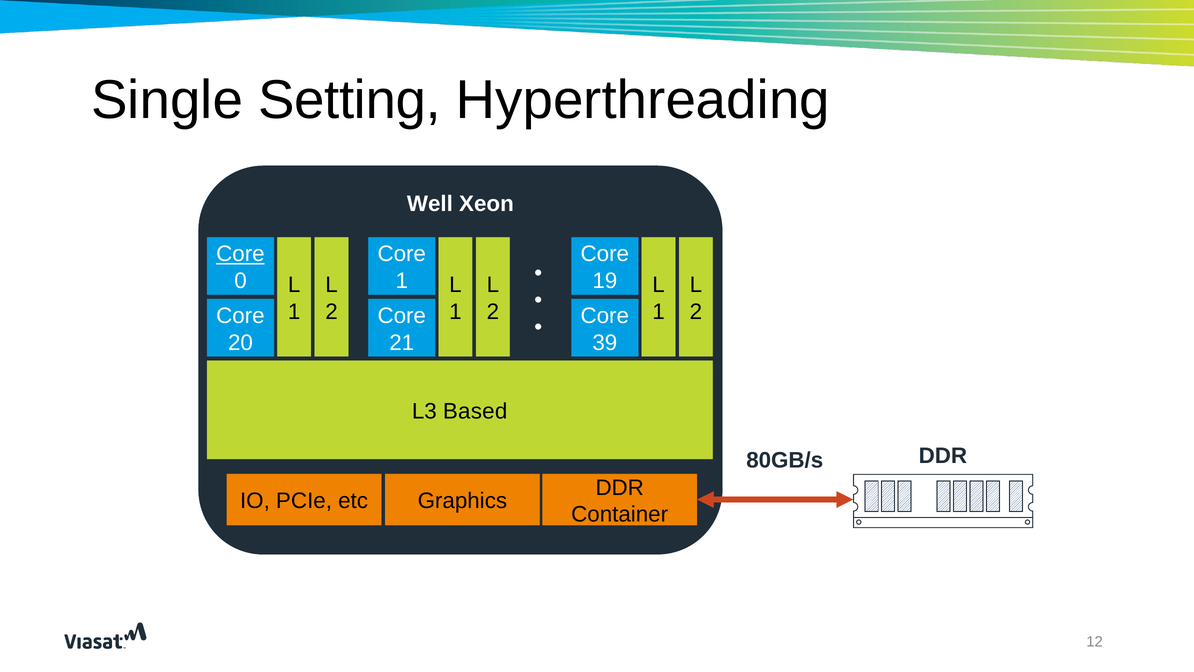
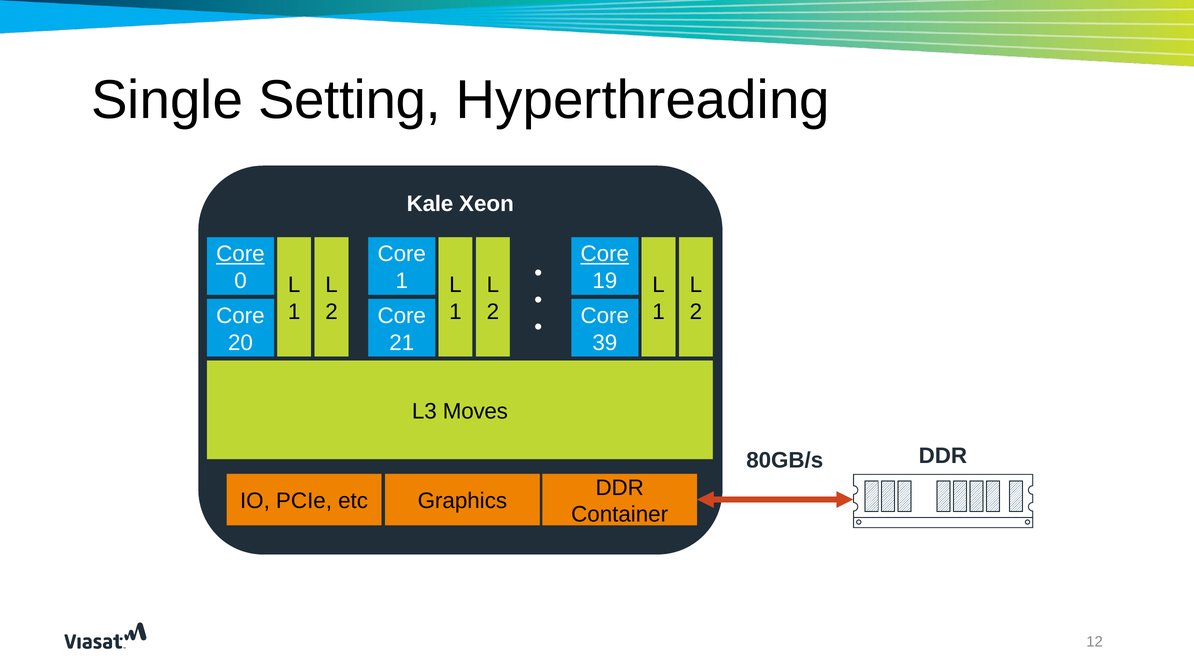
Well: Well -> Kale (430, 204)
Core underline: none -> present (605, 254)
Based: Based -> Moves (475, 411)
